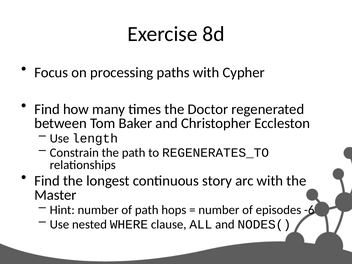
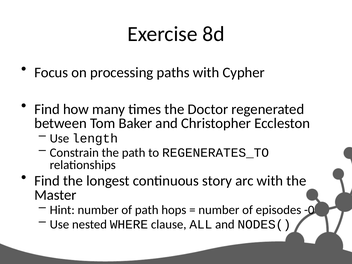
-6: -6 -> -0 (309, 210)
